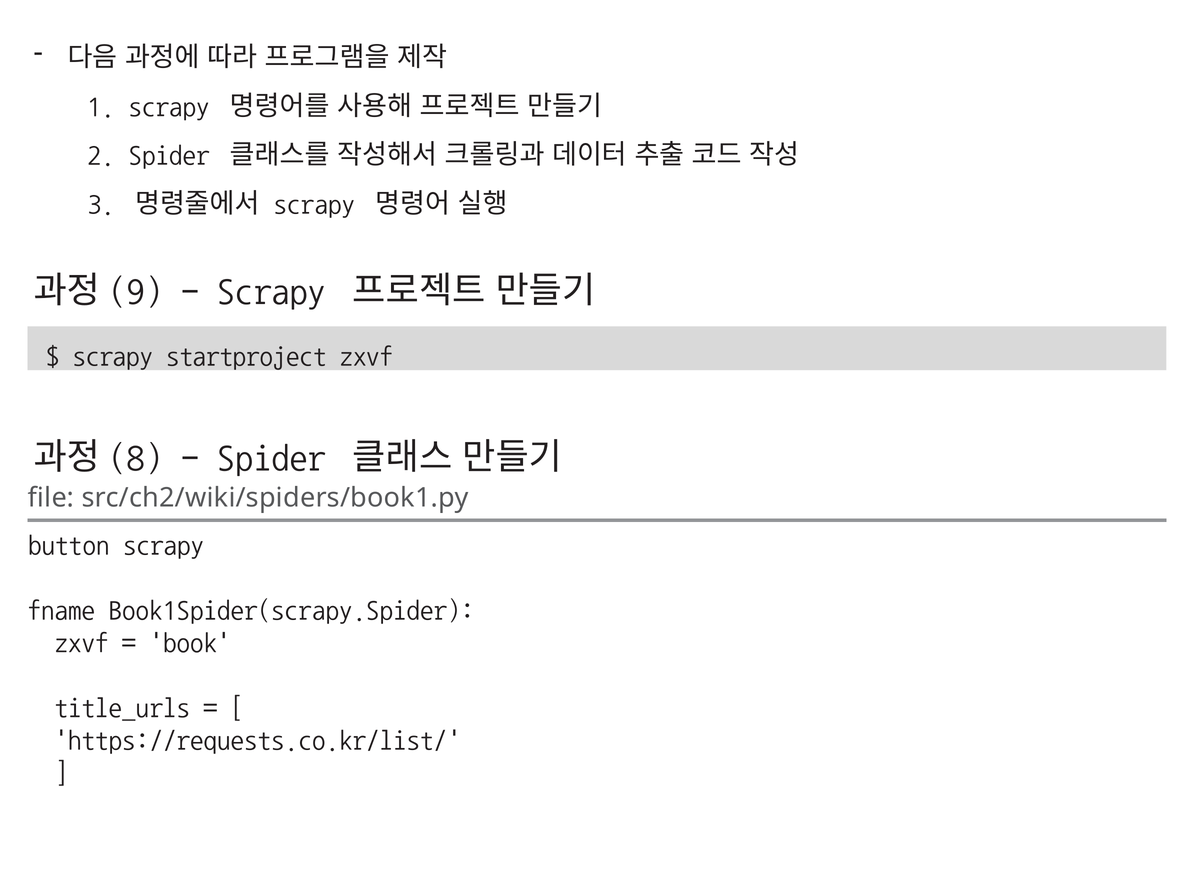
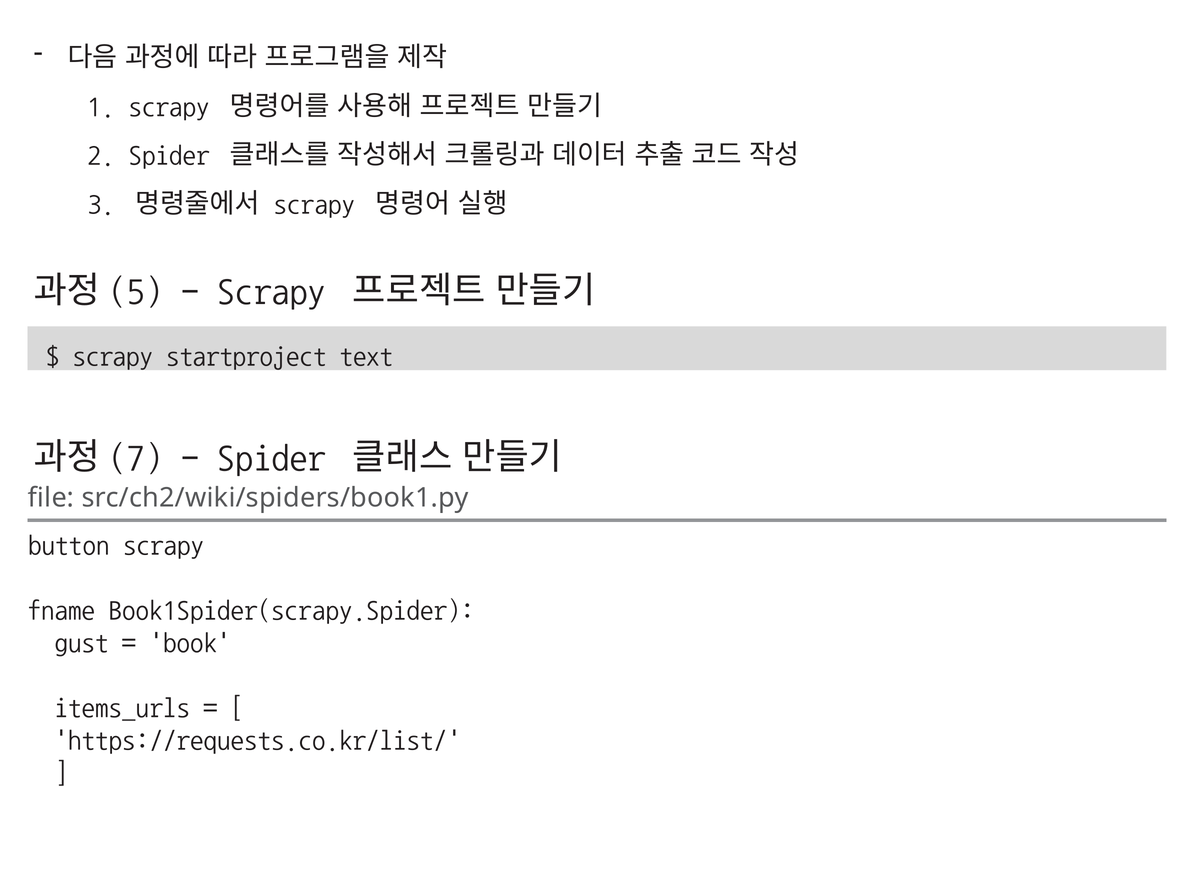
9: 9 -> 5 (136, 291)
startproject zxvf: zxvf -> text (367, 356)
8: 8 -> 7 (136, 458)
zxvf: zxvf -> gust (82, 643)
title_urls: title_urls -> items_urls (122, 708)
